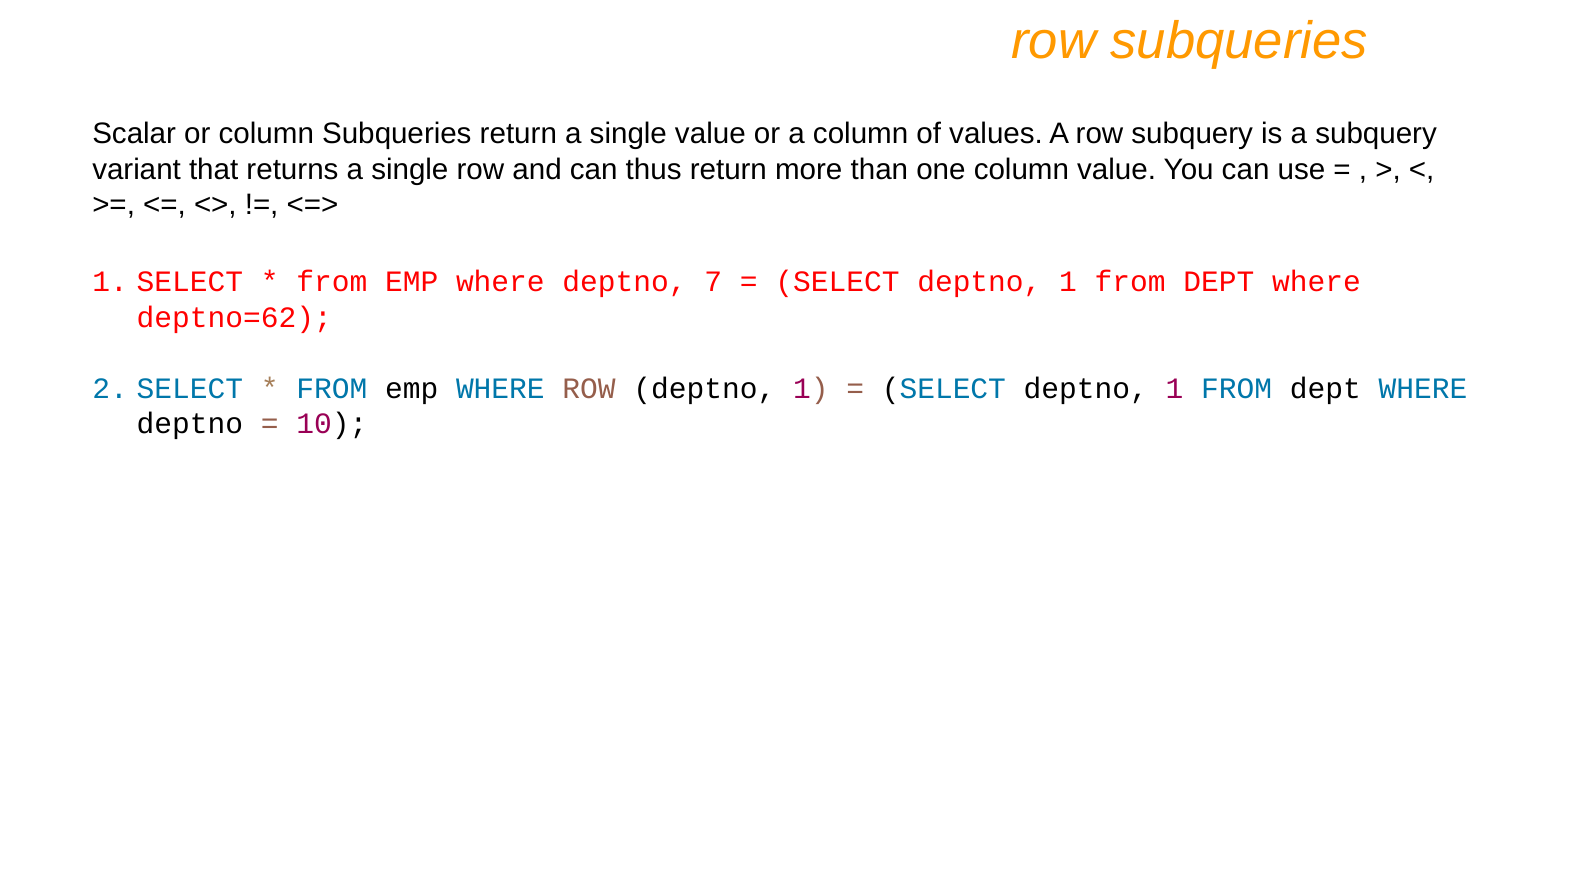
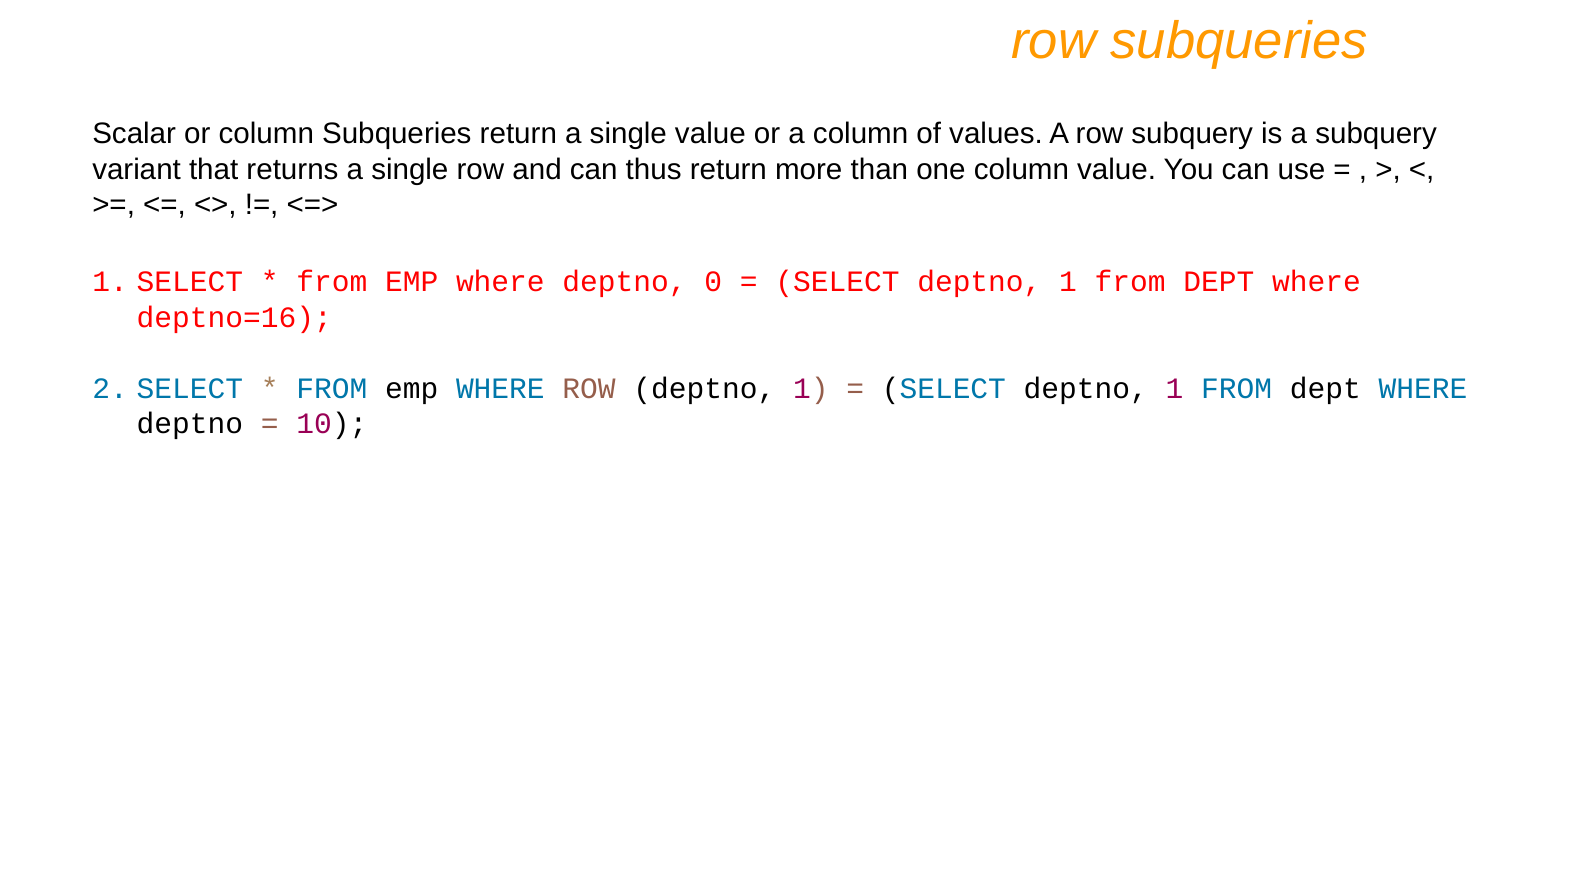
7: 7 -> 0 (713, 282)
deptno=62: deptno=62 -> deptno=16 (234, 317)
